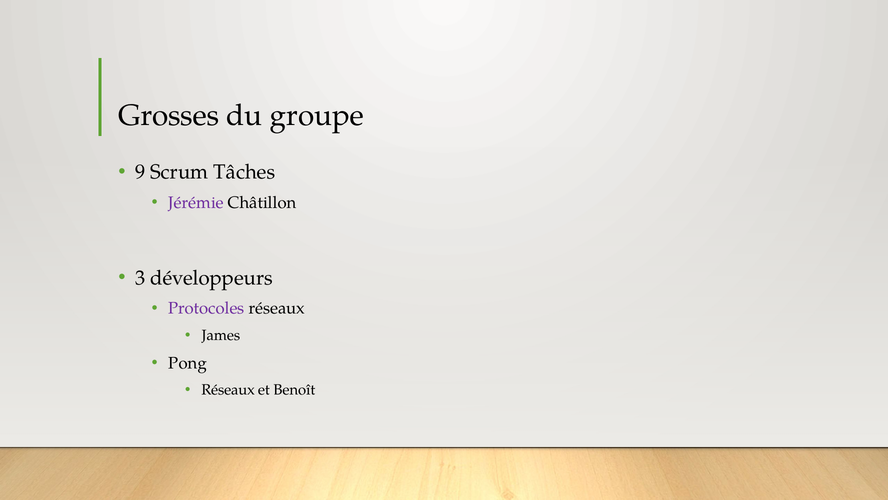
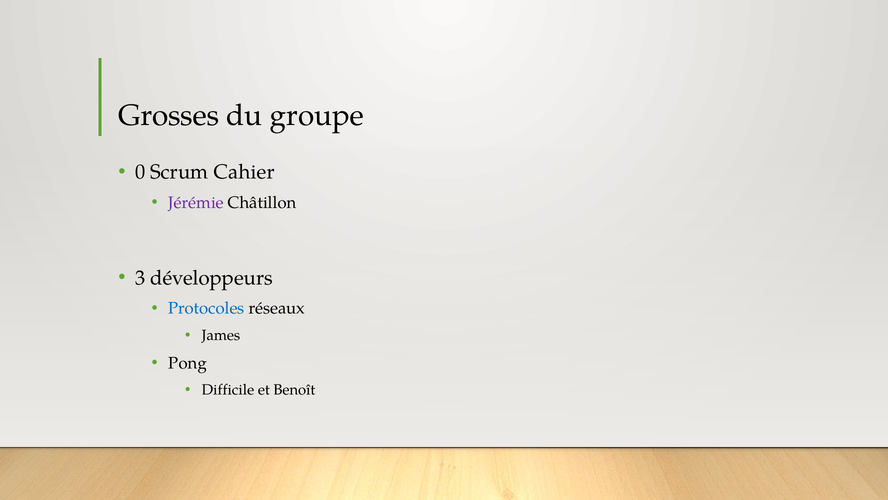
9: 9 -> 0 (140, 172)
Tâches: Tâches -> Cahier (244, 172)
Protocoles colour: purple -> blue (206, 308)
Réseaux: Réseaux -> Difficile (228, 390)
